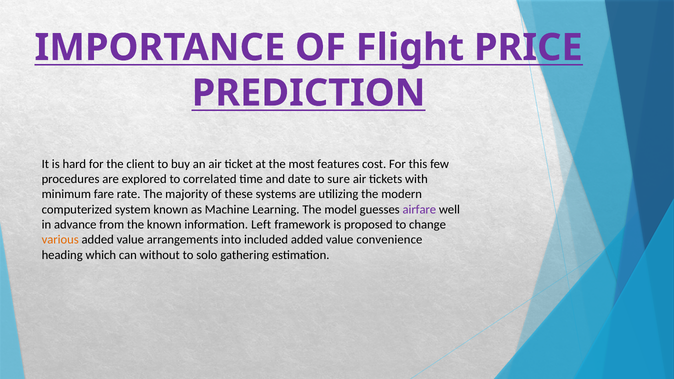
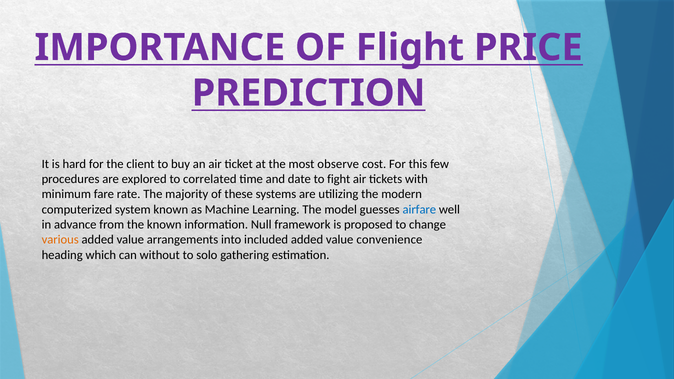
features: features -> observe (338, 164)
sure: sure -> fight (339, 179)
airfare colour: purple -> blue (419, 209)
Left: Left -> Null (261, 225)
